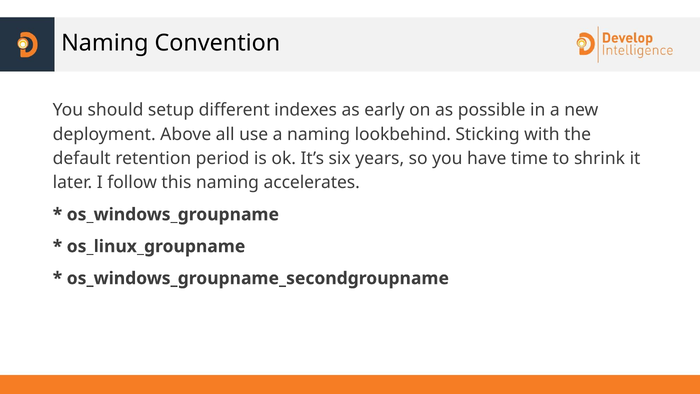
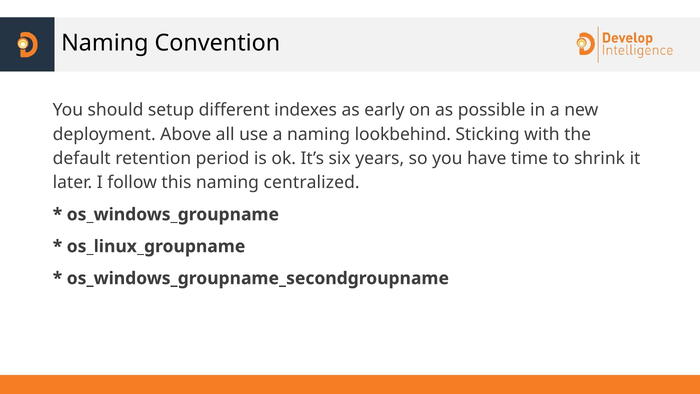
accelerates: accelerates -> centralized (312, 182)
